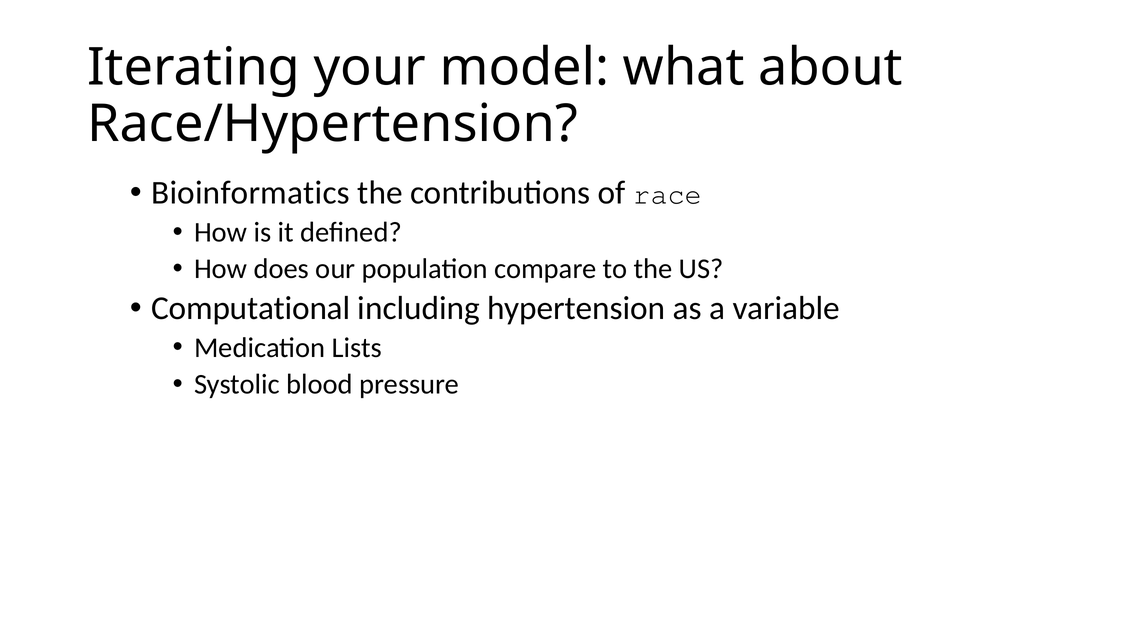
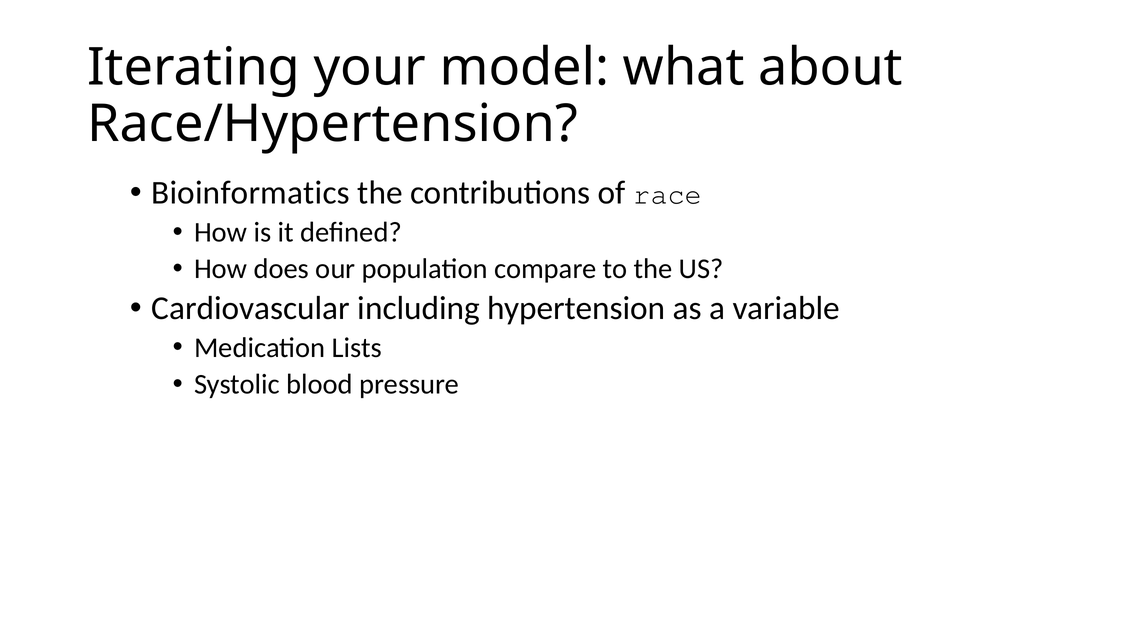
Computational: Computational -> Cardiovascular (251, 309)
